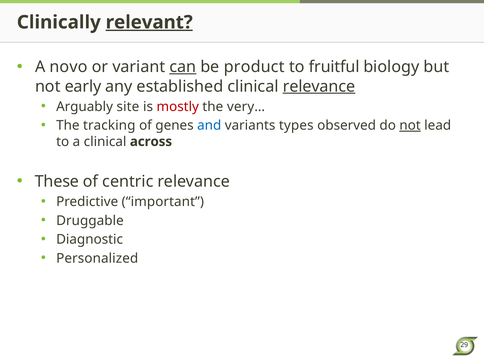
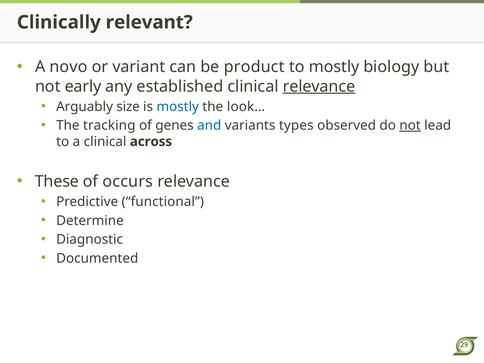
relevant underline: present -> none (149, 22)
can underline: present -> none (183, 67)
to fruitful: fruitful -> mostly (334, 67)
site: site -> size (128, 107)
mostly colour: red -> blue (178, 107)
very…: very… -> look… (246, 107)
centric: centric -> occurs (128, 182)
important: important -> functional (163, 202)
Druggable: Druggable -> Determine (90, 221)
Personalized: Personalized -> Documented (97, 258)
